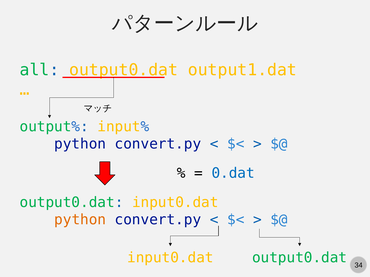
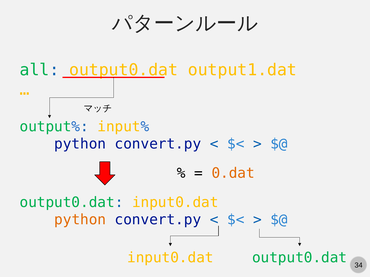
0.dat colour: blue -> orange (233, 174)
